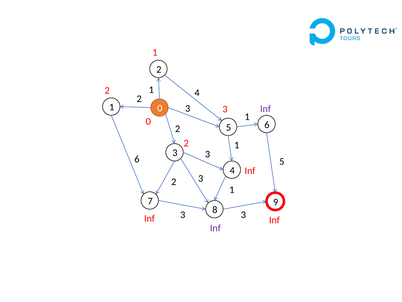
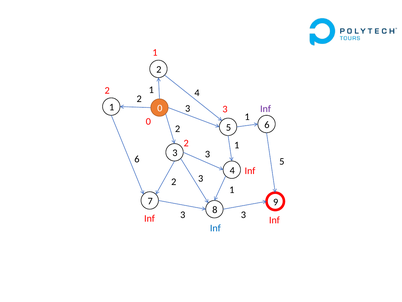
Inf colour: purple -> blue (215, 228)
